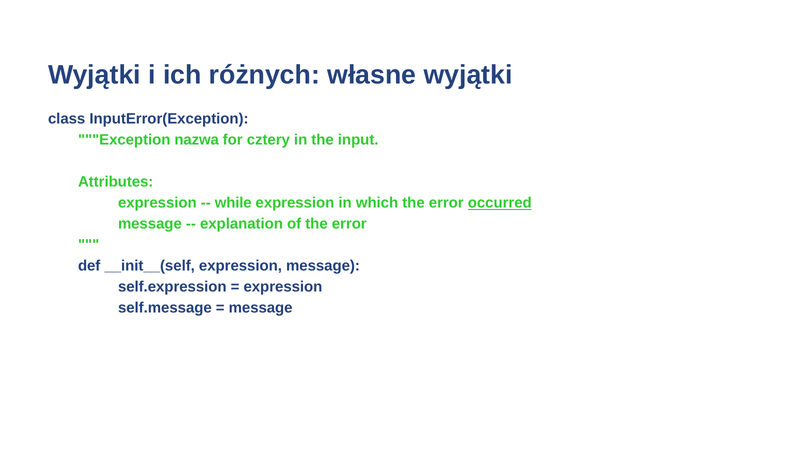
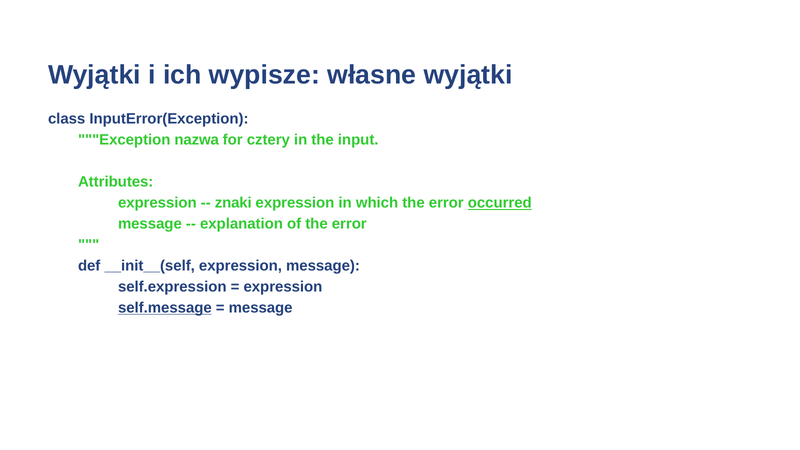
różnych: różnych -> wypisze (264, 75)
while: while -> znaki (233, 203)
self.message underline: none -> present (165, 308)
